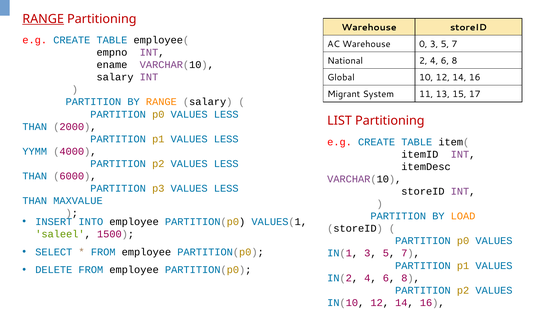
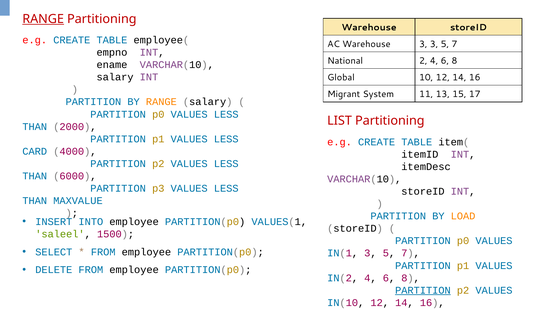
Warehouse 0: 0 -> 3 (423, 44)
YYMM: YYMM -> CARD (35, 151)
PARTITION underline: none -> present (423, 290)
